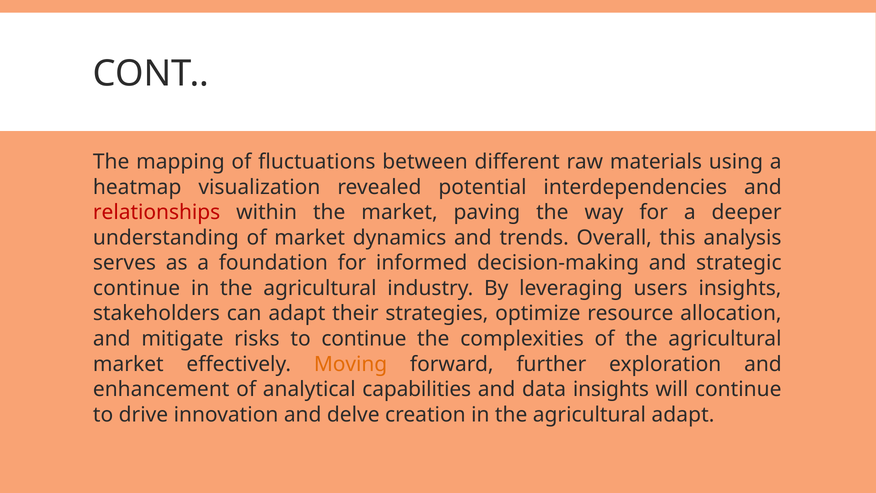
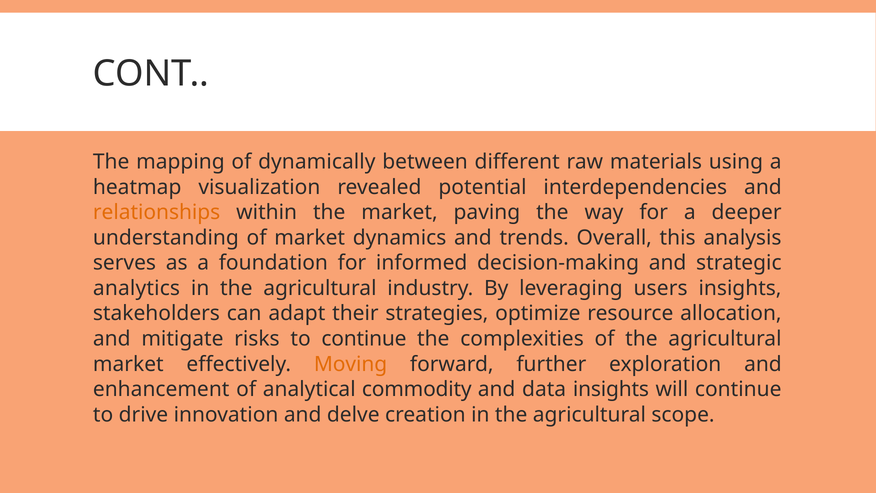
fluctuations: fluctuations -> dynamically (317, 162)
relationships colour: red -> orange (157, 212)
continue: continue -> analytics (137, 288)
capabilities: capabilities -> commodity (417, 389)
agricultural adapt: adapt -> scope (683, 414)
